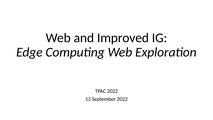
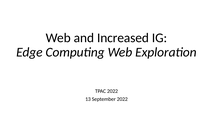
Improved: Improved -> Increased (123, 38)
